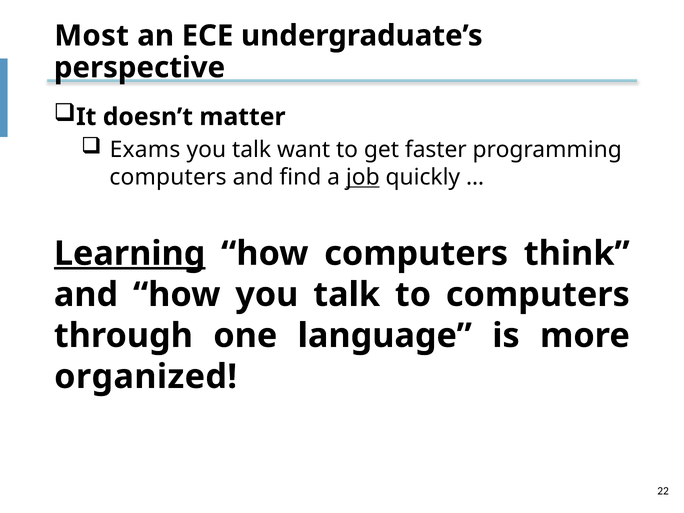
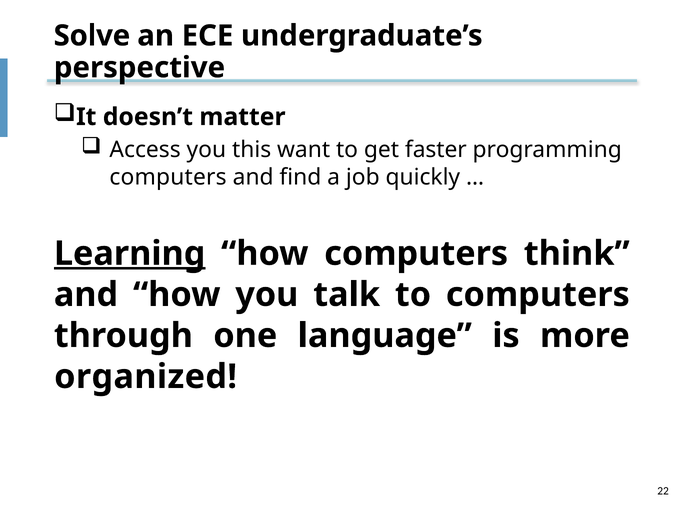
Most: Most -> Solve (92, 36)
Exams: Exams -> Access (145, 150)
talk: talk -> this (252, 150)
job underline: present -> none (363, 177)
